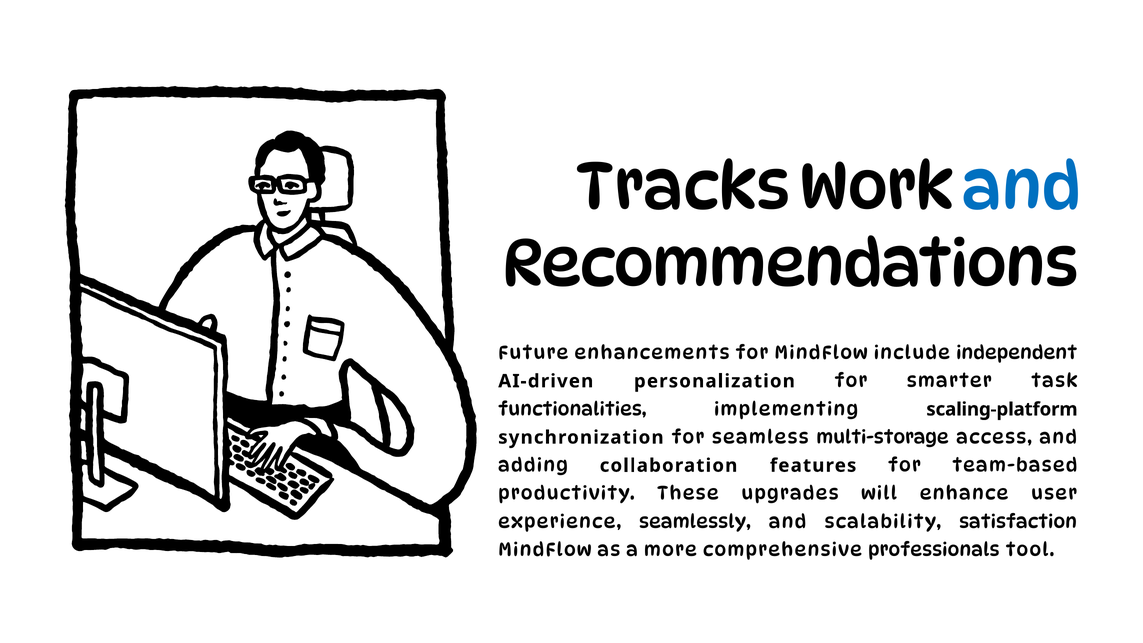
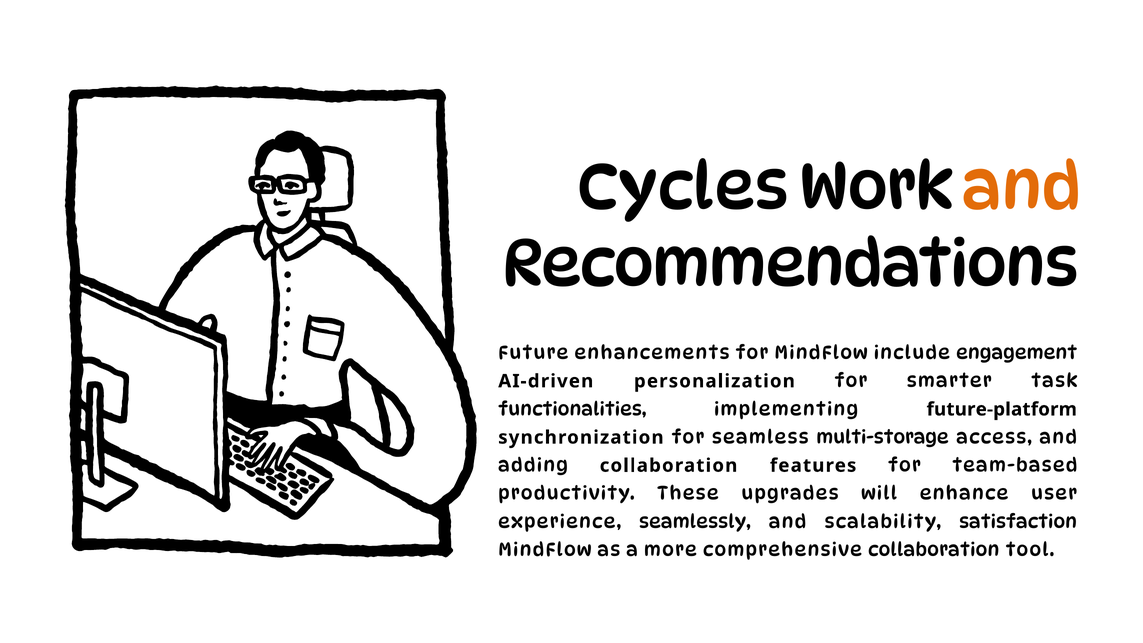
Tracks: Tracks -> Cycles (683, 188)
and colour: blue -> orange (1022, 188)
independent: independent -> engagement (1017, 353)
scaling-platform: scaling-platform -> future-platform (1002, 409)
comprehensive professionals: professionals -> collaboration (934, 550)
